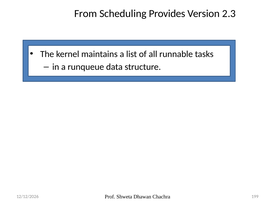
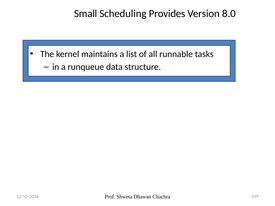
From: From -> Small (86, 14)
2.3: 2.3 -> 8.0 (229, 14)
